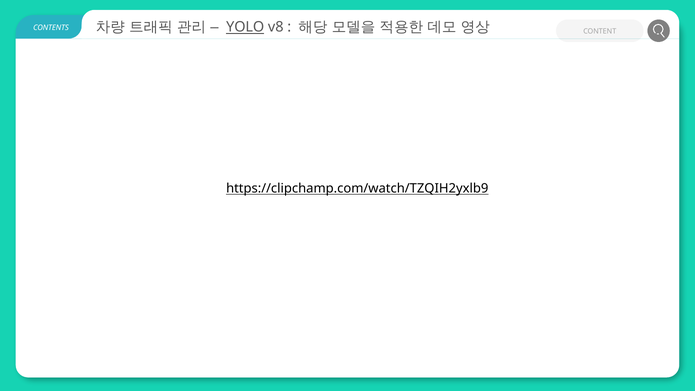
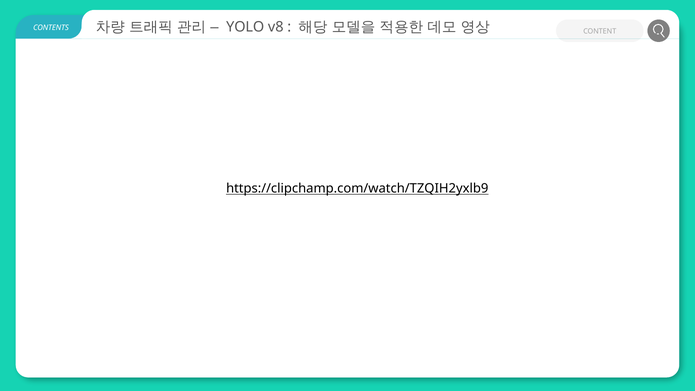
YOLO underline: present -> none (245, 27)
